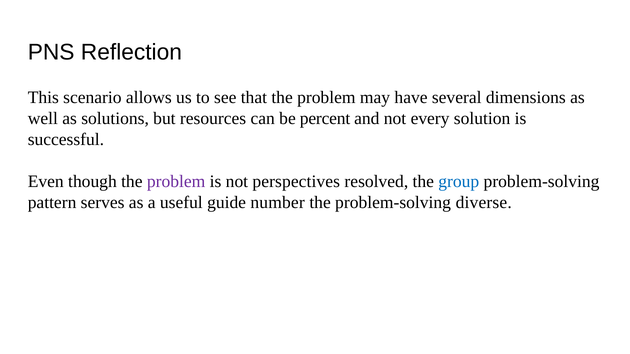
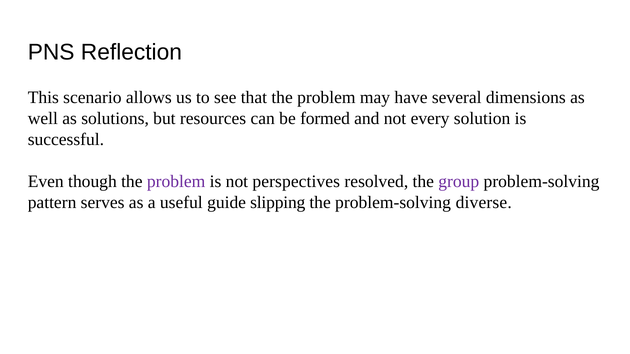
percent: percent -> formed (325, 118)
group colour: blue -> purple (459, 182)
number: number -> slipping (278, 203)
